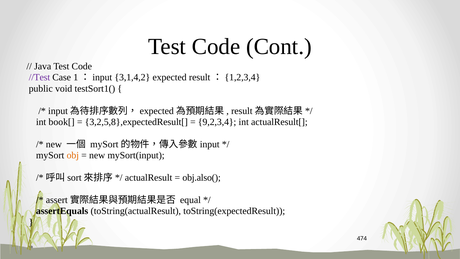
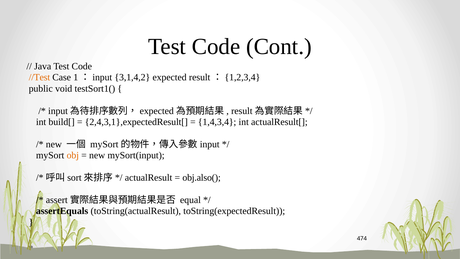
//Test colour: purple -> orange (39, 77)
book[: book[ -> build[ (62, 122)
3,2,5,8},expectedResult[: 3,2,5,8},expectedResult[ -> 2,4,3,1},expectedResult[ (136, 122)
9,2,3,4: 9,2,3,4 -> 1,4,3,4 (217, 122)
